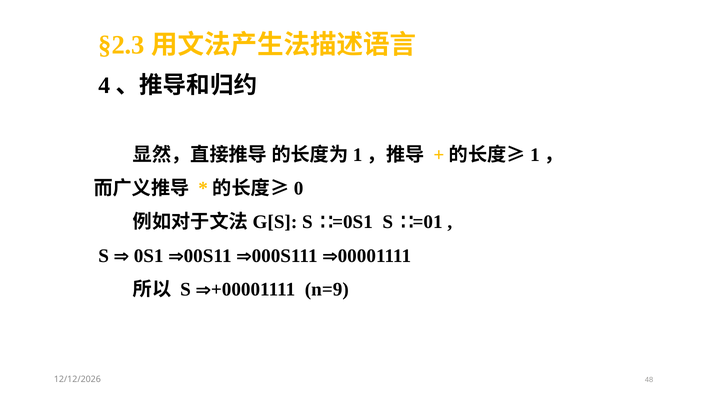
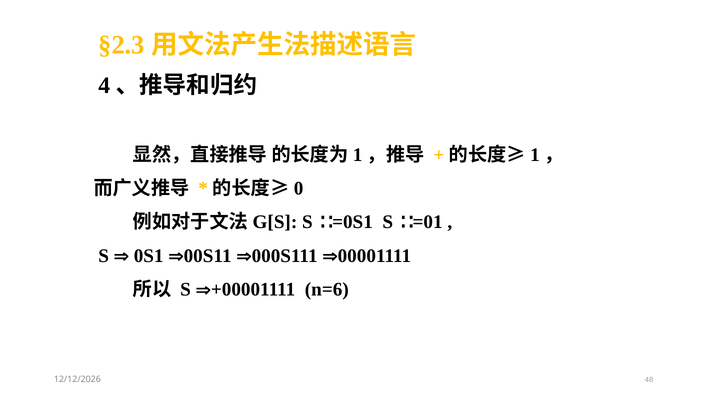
n=9: n=9 -> n=6 (327, 289)
